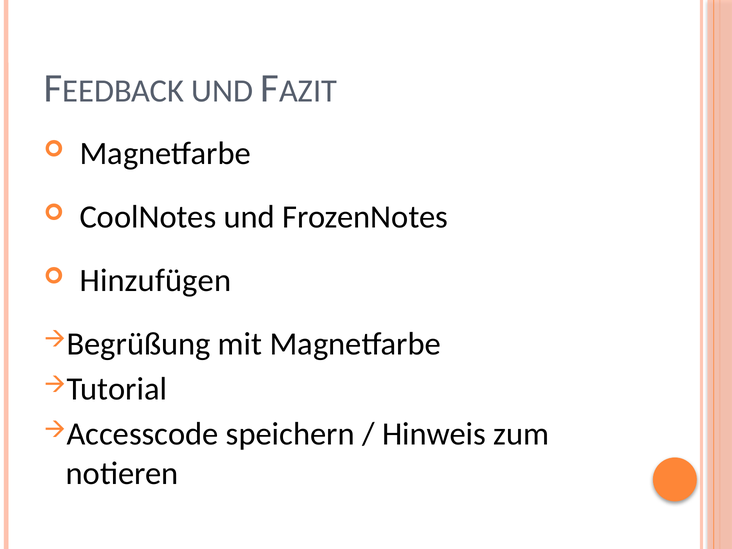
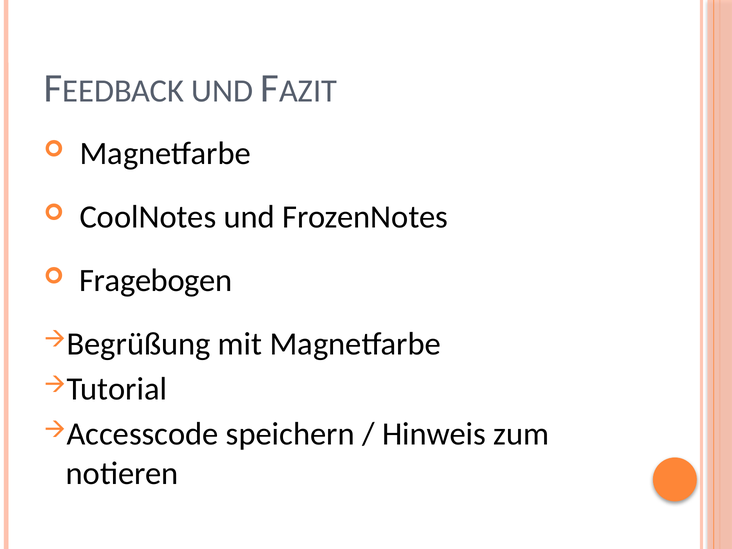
Hinzufügen: Hinzufügen -> Fragebogen (156, 280)
